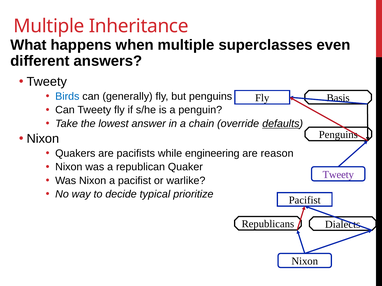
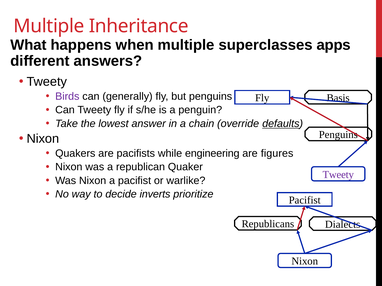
even: even -> apps (334, 45)
Birds colour: blue -> purple (67, 97)
reason: reason -> figures (277, 154)
typical: typical -> inverts (155, 194)
